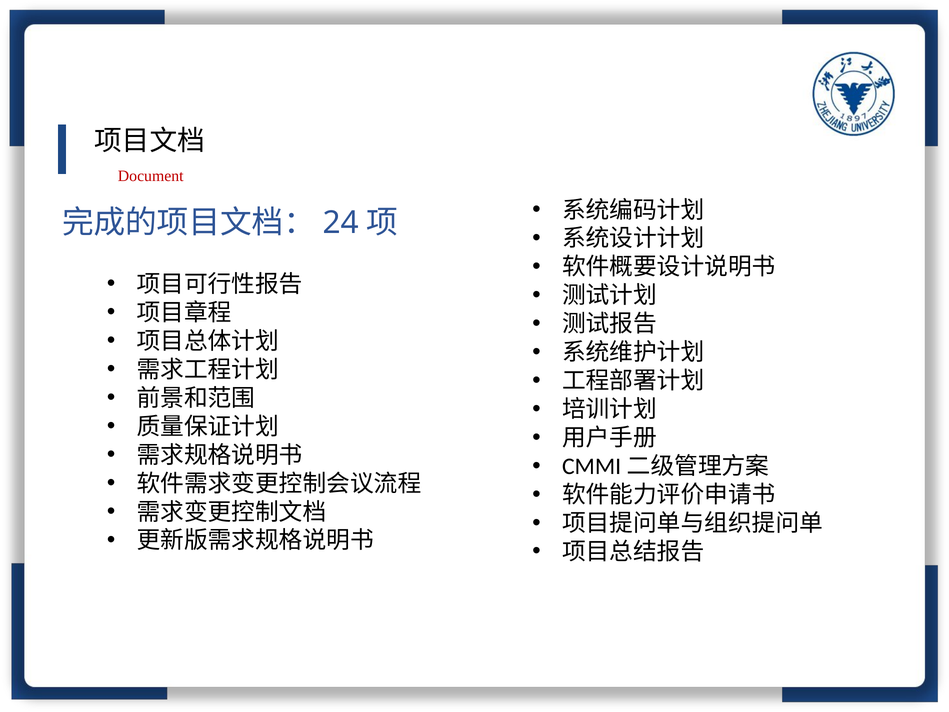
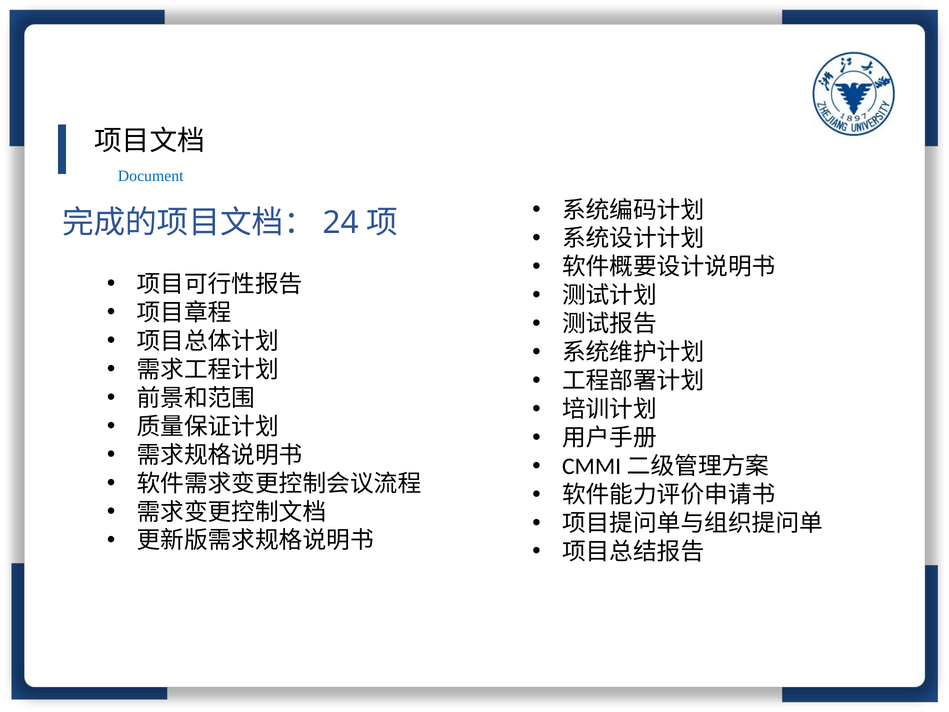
Document colour: red -> blue (151, 176)
